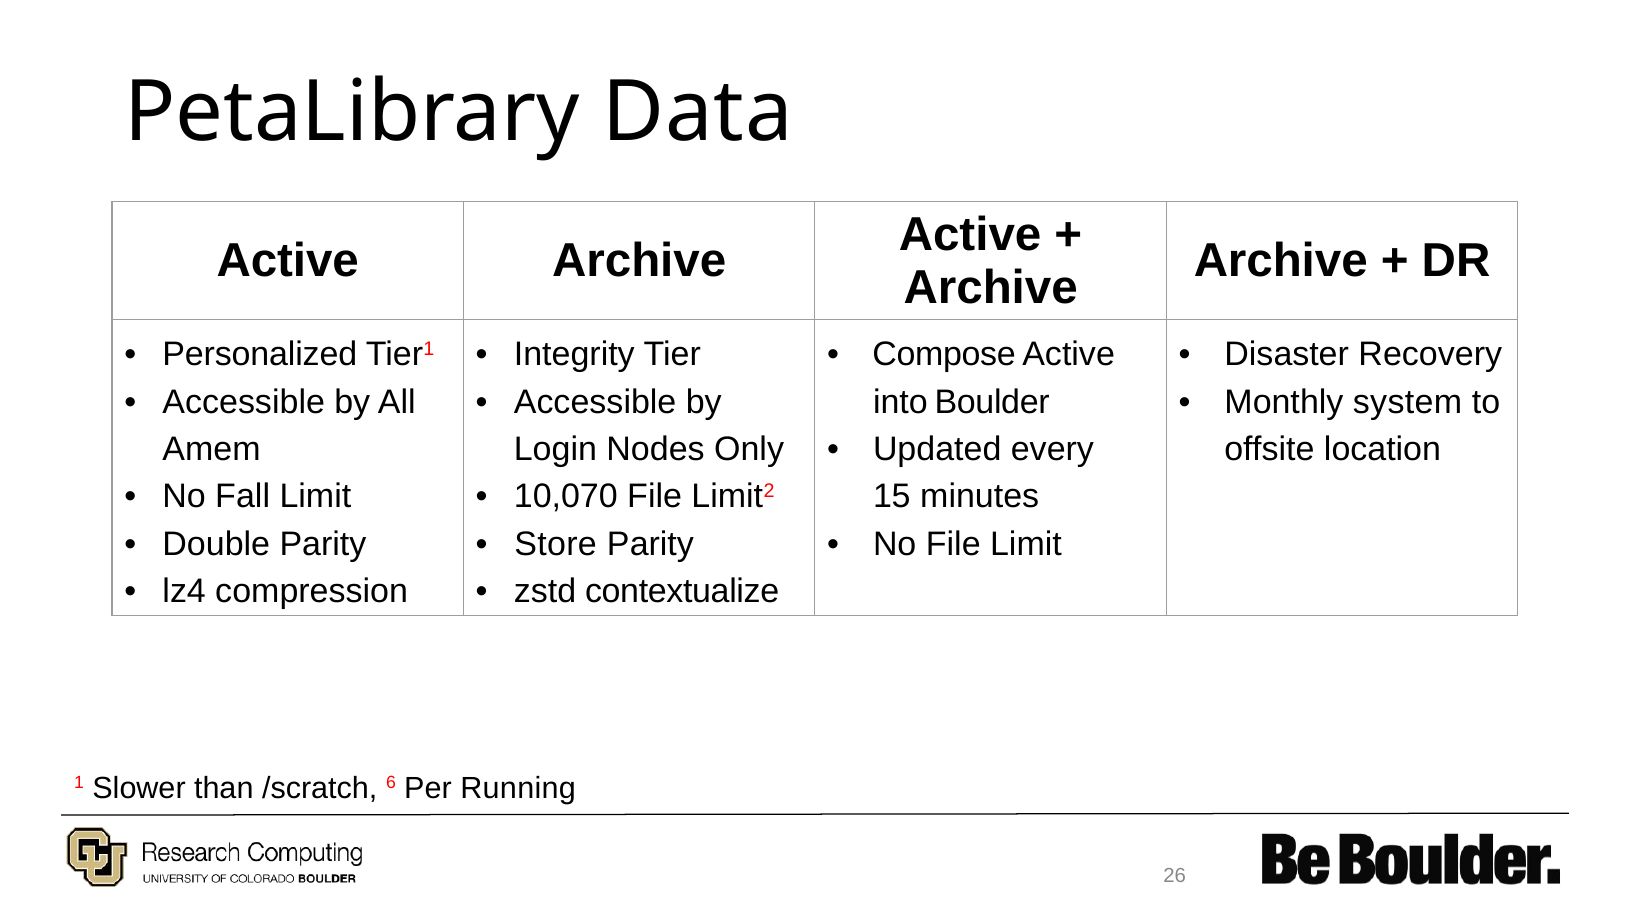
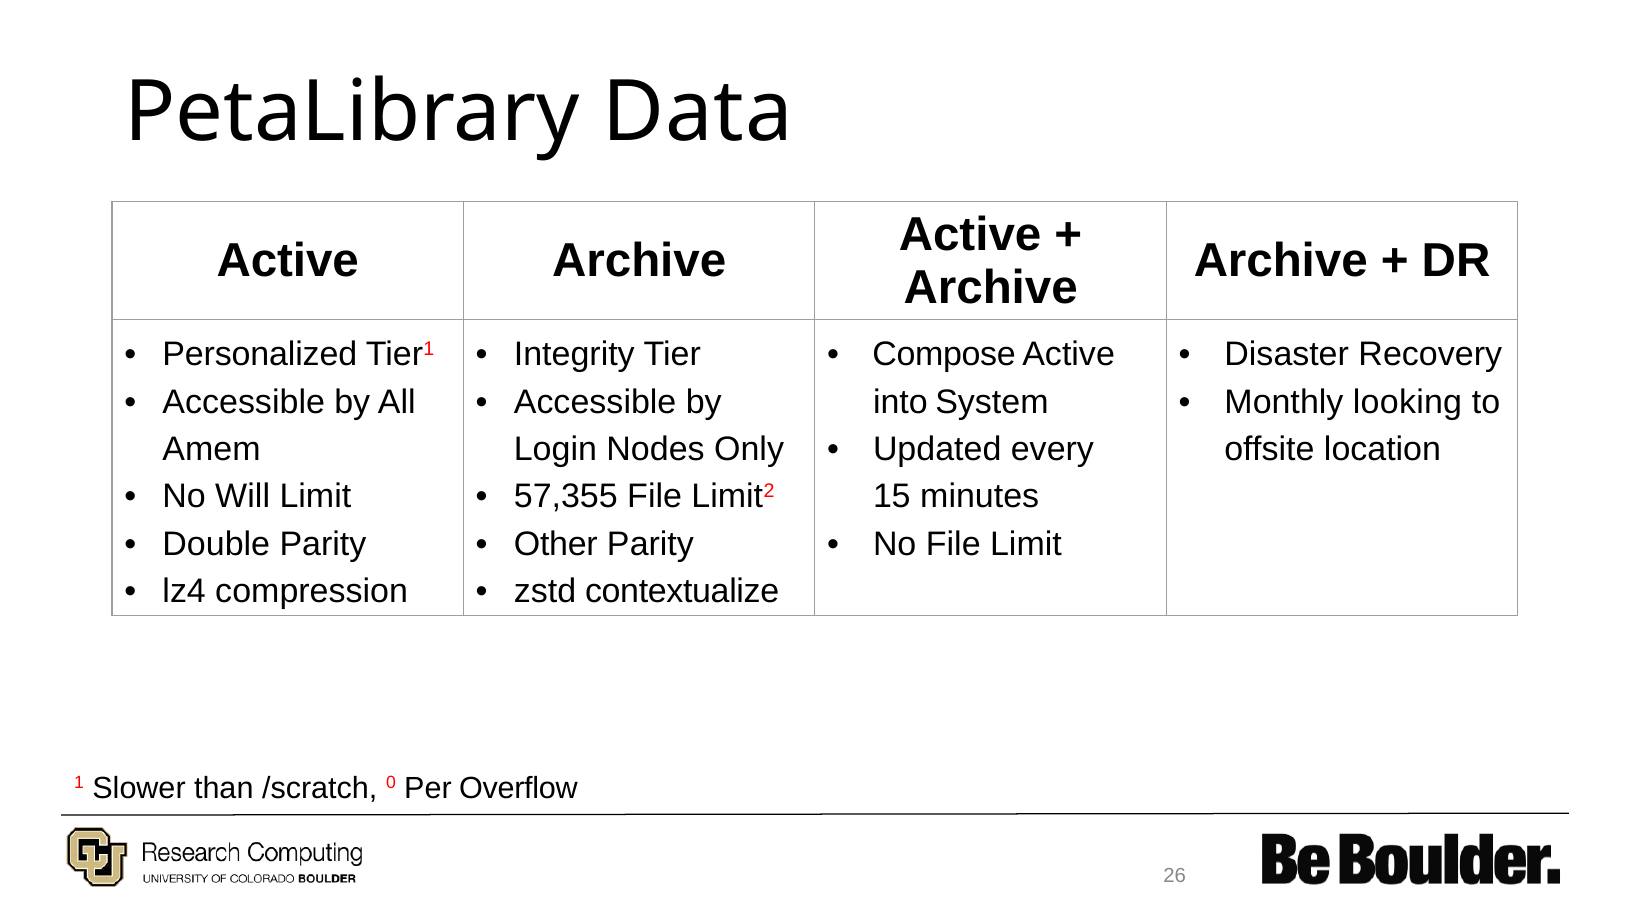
Boulder: Boulder -> System (992, 402)
system: system -> looking (1408, 402)
Fall: Fall -> Will (243, 497)
10,070: 10,070 -> 57,355 (566, 497)
Store: Store -> Other (556, 544)
6: 6 -> 0 (391, 783)
Running: Running -> Overflow (518, 788)
